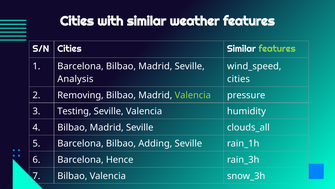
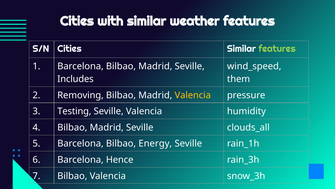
Analysis: Analysis -> Includes (75, 79)
cities: cities -> them (239, 79)
Valencia colour: light green -> yellow (193, 95)
Adding: Adding -> Energy (155, 143)
